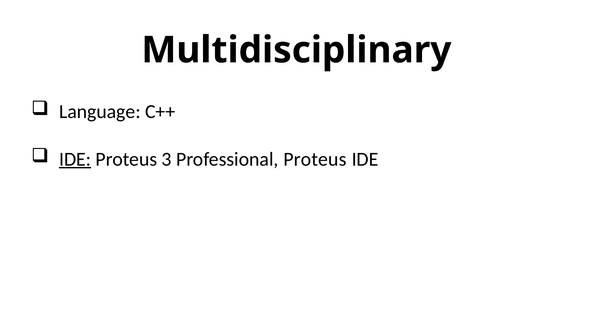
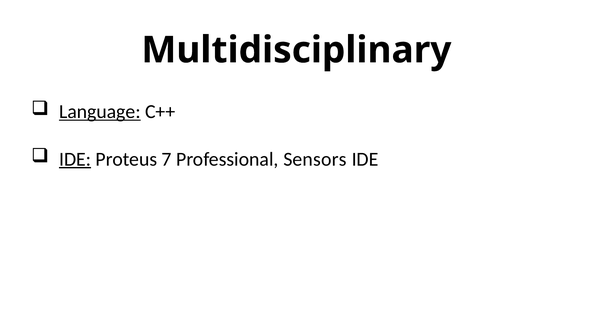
Language underline: none -> present (100, 112)
3: 3 -> 7 (167, 159)
Professional Proteus: Proteus -> Sensors (315, 159)
